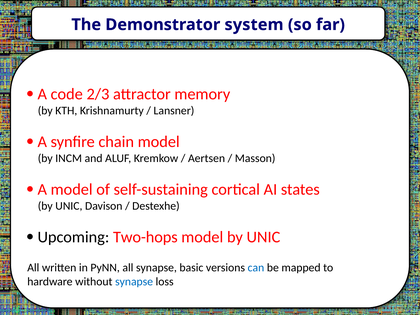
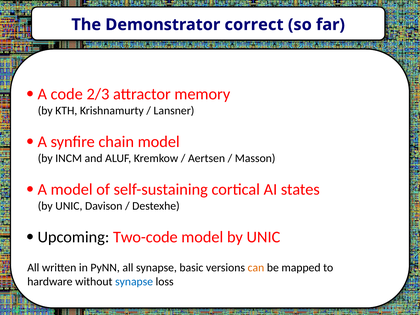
system: system -> correct (254, 25)
Two-hops: Two-hops -> Two-code (145, 237)
can colour: blue -> orange (256, 268)
